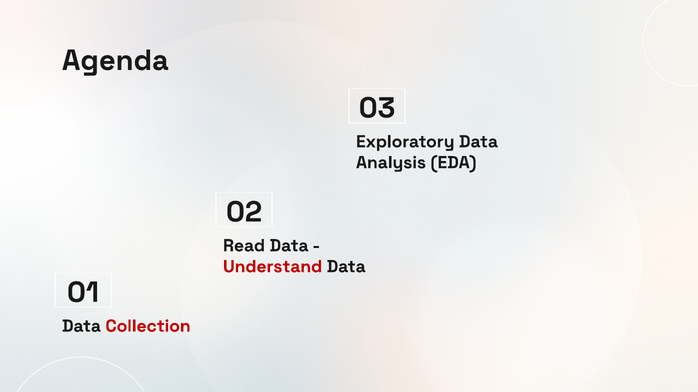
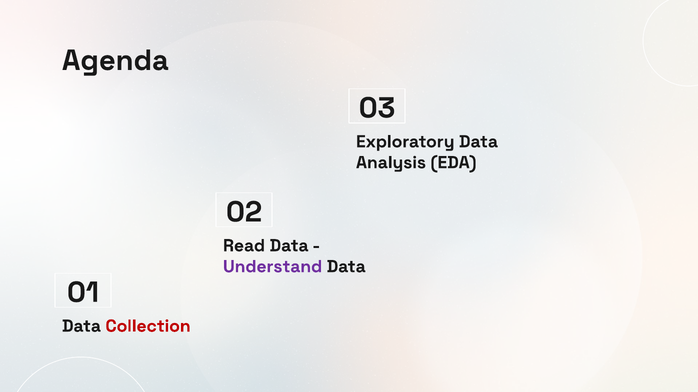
Understand colour: red -> purple (273, 267)
